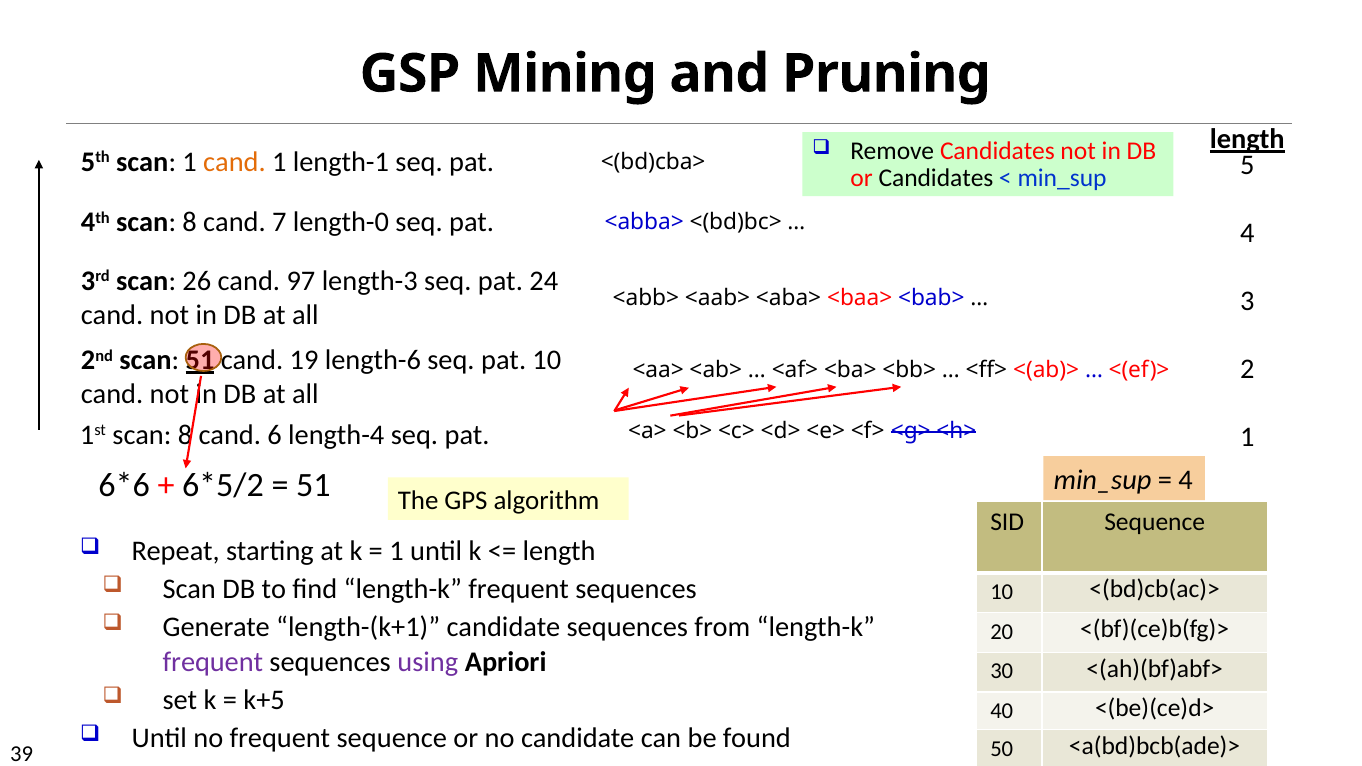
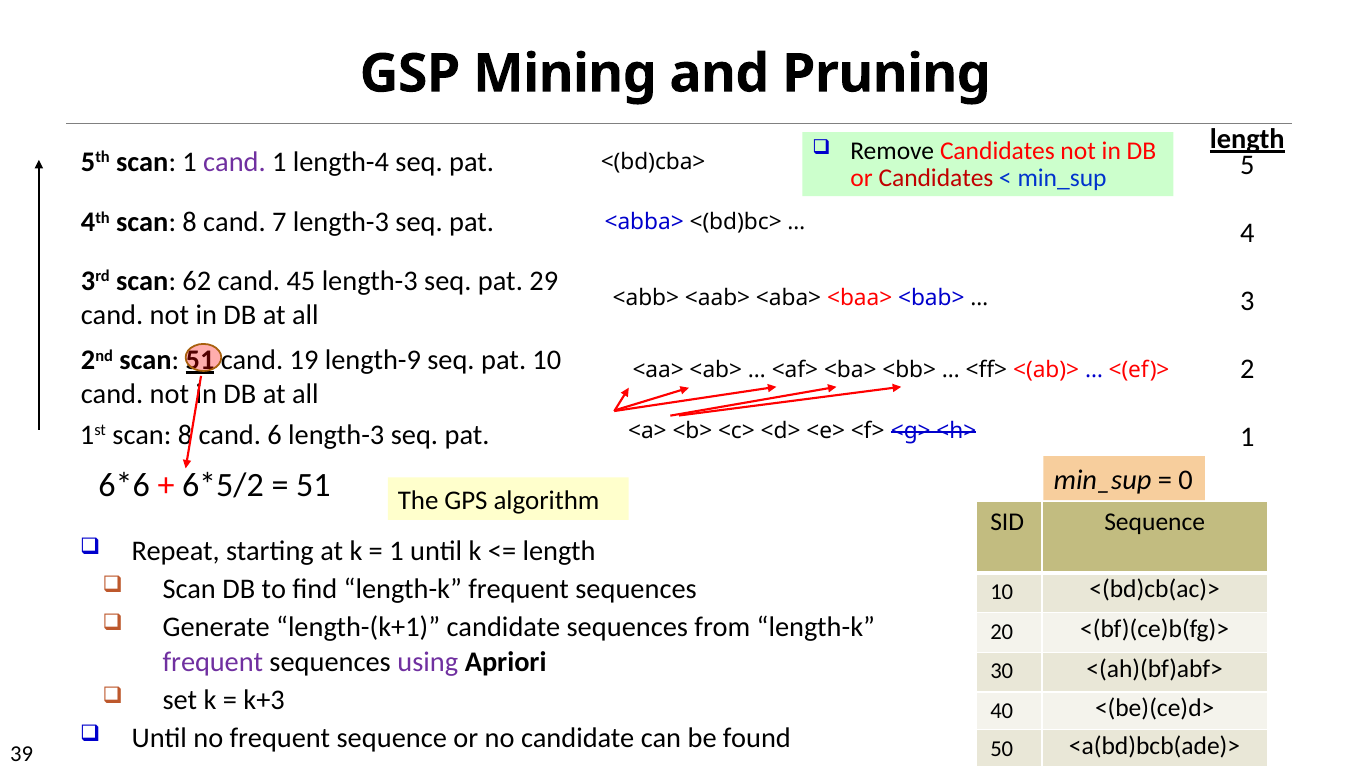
cand colour: orange -> purple (234, 162)
length-1: length-1 -> length-4 (341, 162)
Candidates colour: black -> red (936, 178)
7 length-0: length-0 -> length-3 (341, 222)
26: 26 -> 62 (197, 281)
97: 97 -> 45 (301, 281)
24: 24 -> 29 (544, 281)
length-6: length-6 -> length-9 (373, 361)
6 length-4: length-4 -> length-3 (336, 435)
4: 4 -> 0 (1186, 480)
k+5: k+5 -> k+3 (264, 700)
